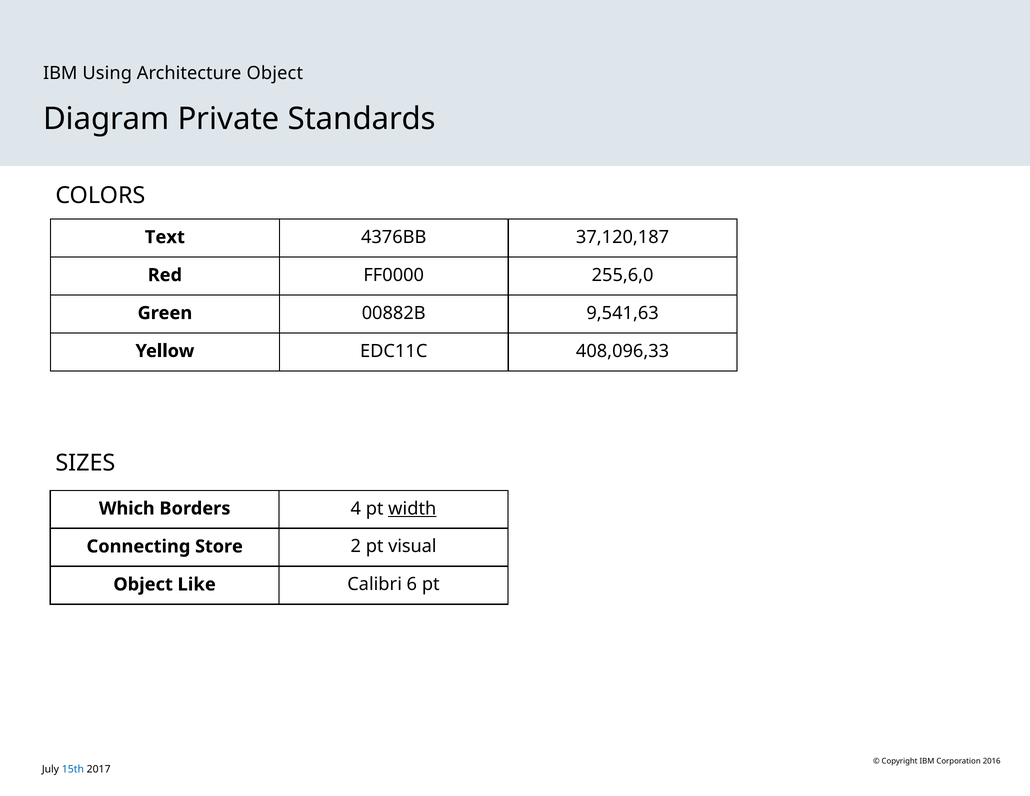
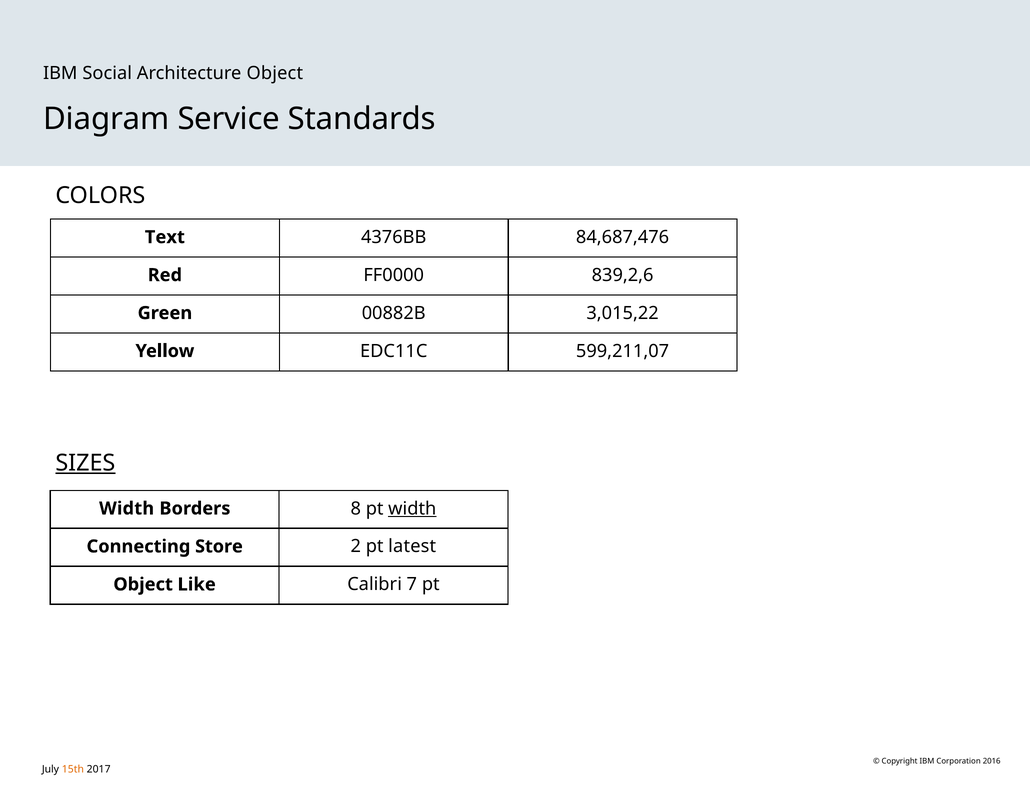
Using: Using -> Social (107, 73)
Private: Private -> Service (229, 119)
37,120,187: 37,120,187 -> 84,687,476 (623, 237)
255,6,0: 255,6,0 -> 839,2,6 (623, 275)
9,541,63: 9,541,63 -> 3,015,22 (623, 313)
408,096,33: 408,096,33 -> 599,211,07 (623, 351)
SIZES underline: none -> present (85, 463)
Which: Which -> Width (127, 508)
4: 4 -> 8 (356, 508)
visual: visual -> latest (412, 546)
6: 6 -> 7 (412, 584)
15th colour: blue -> orange (73, 769)
